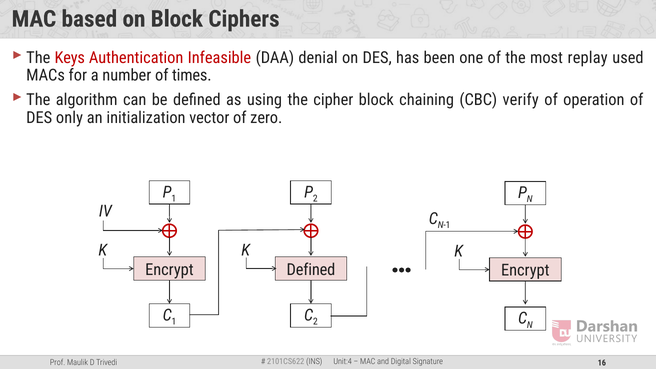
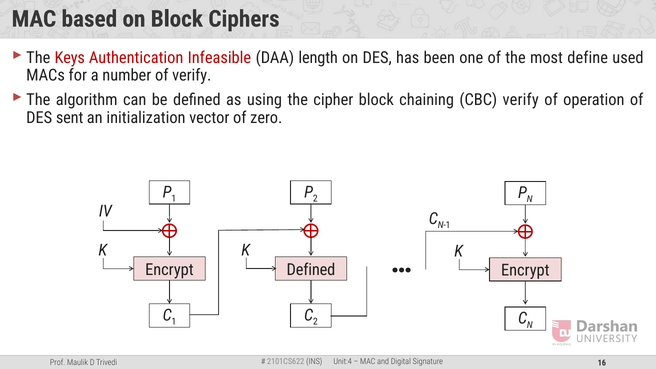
denial: denial -> length (318, 58)
replay: replay -> define (588, 58)
of times: times -> verify (192, 75)
only: only -> sent (70, 118)
